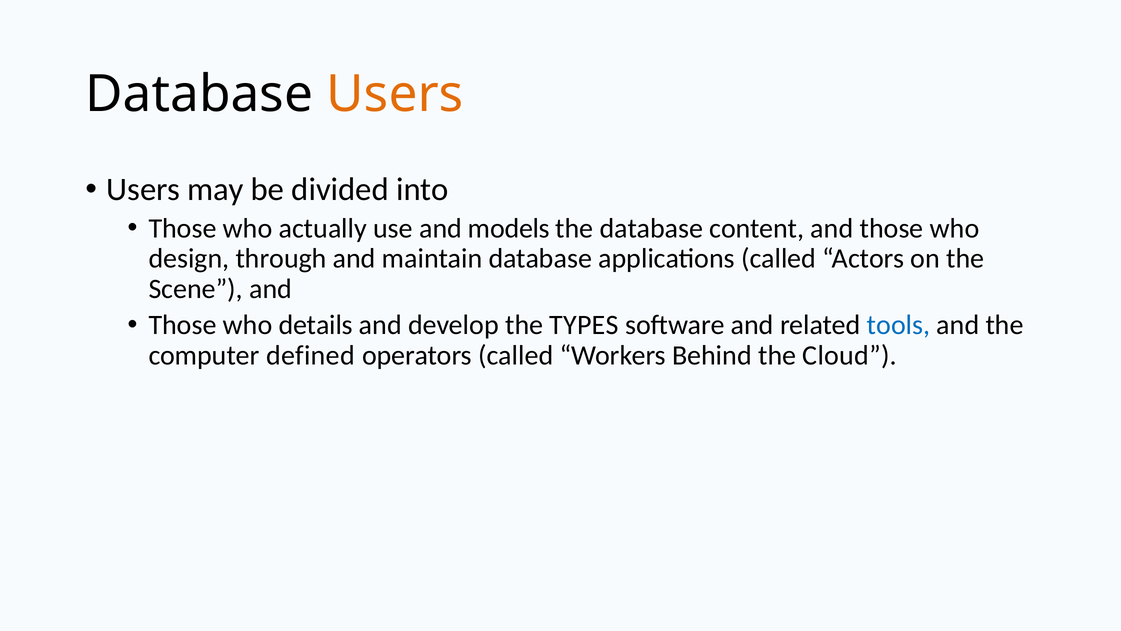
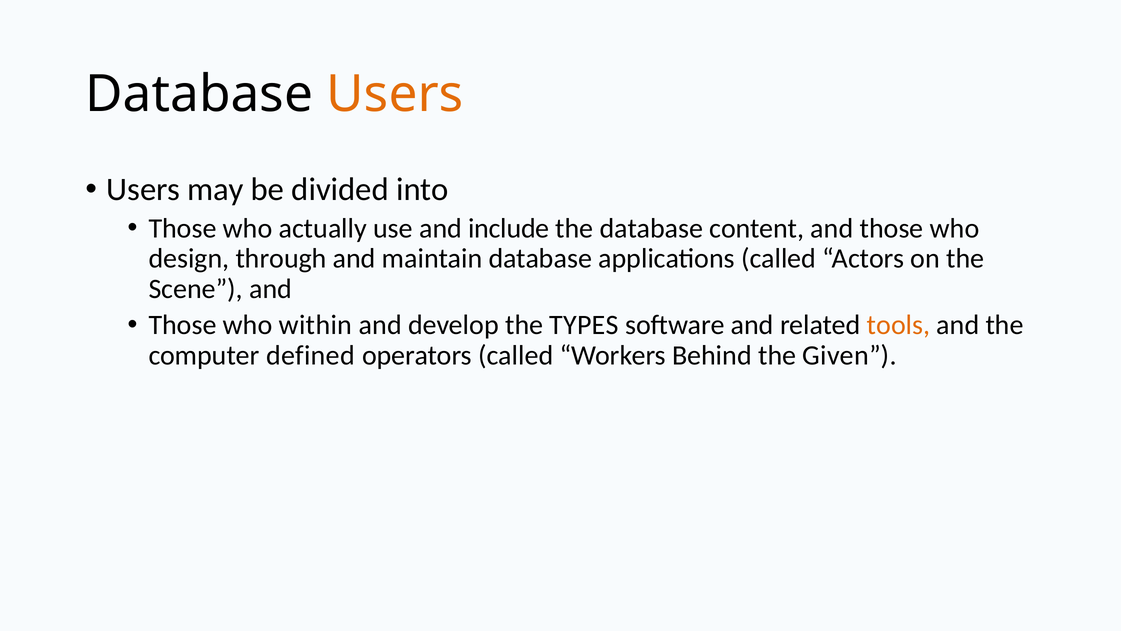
models: models -> include (509, 228)
details: details -> within (315, 325)
tools colour: blue -> orange (899, 325)
Cloud: Cloud -> Given (850, 355)
